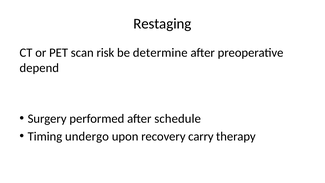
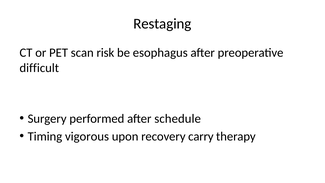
determine: determine -> esophagus (160, 53)
depend: depend -> difficult (39, 68)
undergo: undergo -> vigorous (87, 136)
